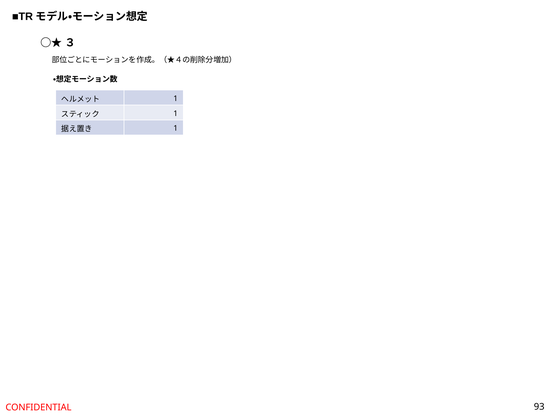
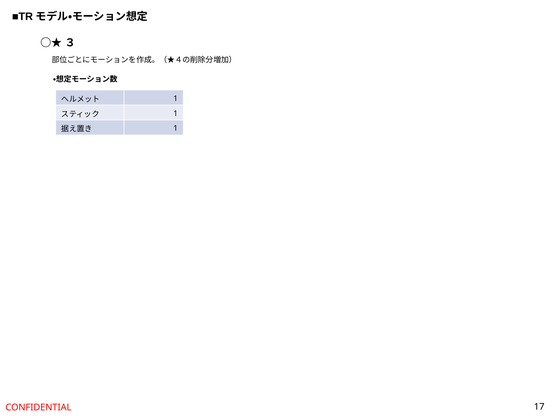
93: 93 -> 17 (539, 407)
